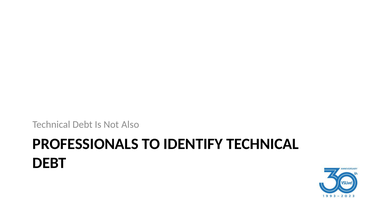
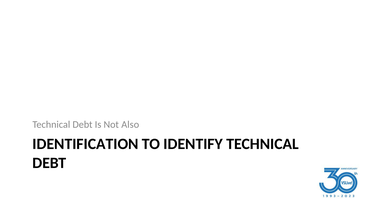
PROFESSIONALS: PROFESSIONALS -> IDENTIFICATION (85, 144)
